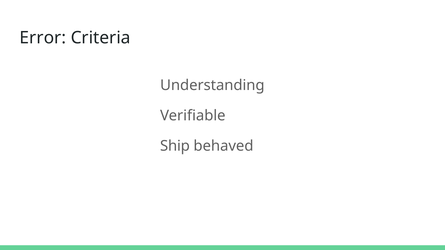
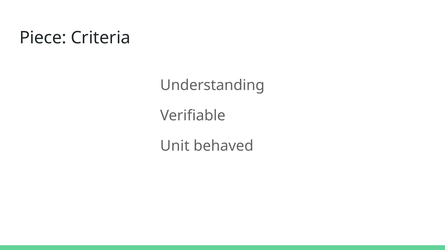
Error: Error -> Piece (43, 38)
Ship: Ship -> Unit (175, 146)
